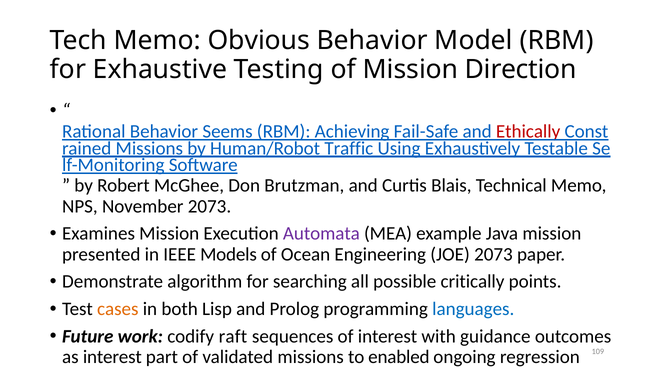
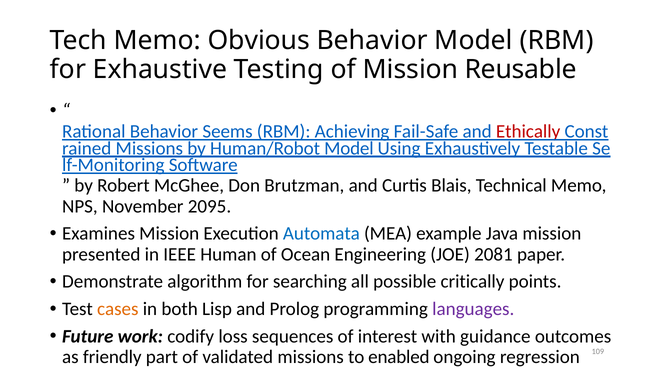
Direction: Direction -> Reusable (521, 69)
Human/Robot Traffic: Traffic -> Model (349, 148)
November 2073: 2073 -> 2095 (209, 206)
Automata colour: purple -> blue (321, 234)
Models: Models -> Human (228, 254)
JOE 2073: 2073 -> 2081 (493, 254)
languages colour: blue -> purple (473, 309)
raft: raft -> loss (233, 336)
as interest: interest -> friendly (112, 357)
